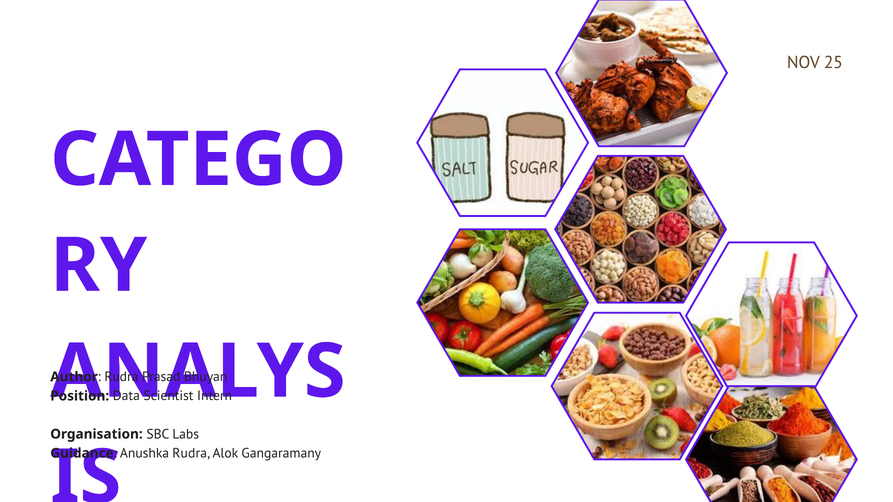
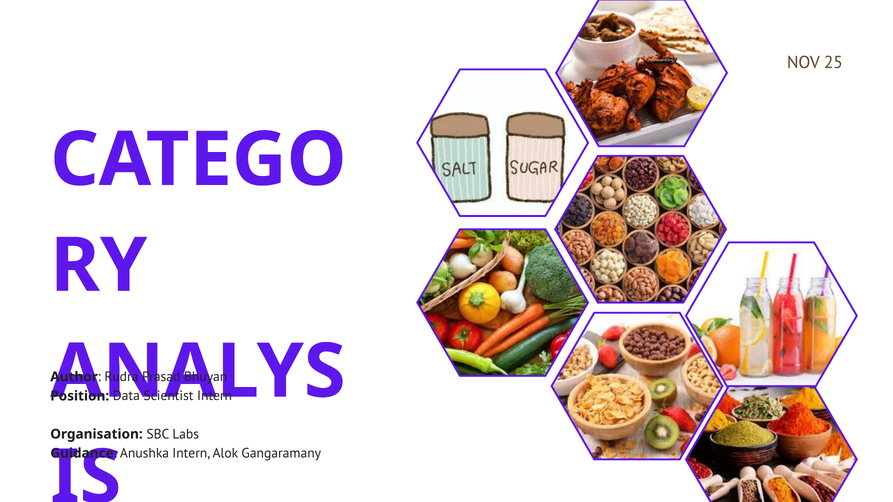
Anushka Rudra: Rudra -> Intern (191, 453)
